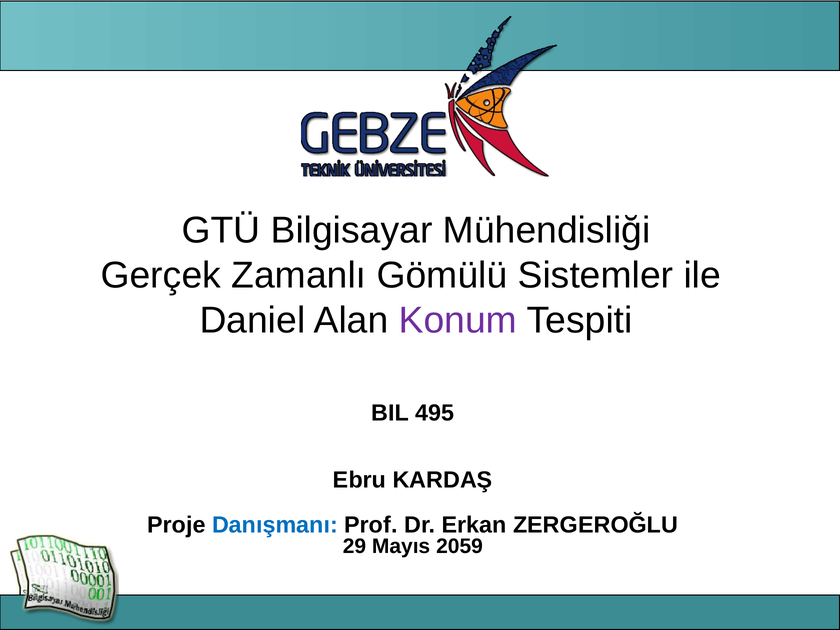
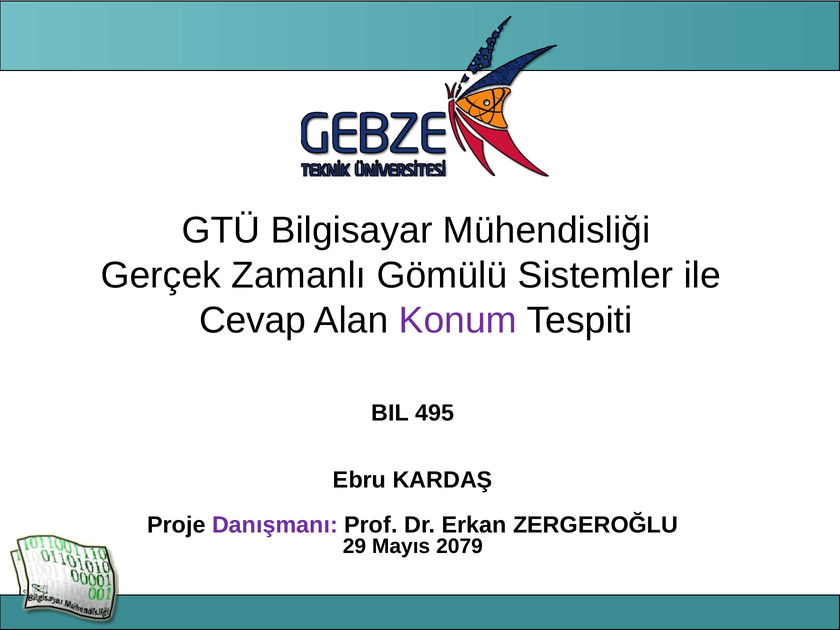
Daniel: Daniel -> Cevap (253, 320)
Danışmanı colour: blue -> purple (275, 525)
2059: 2059 -> 2079 (460, 546)
